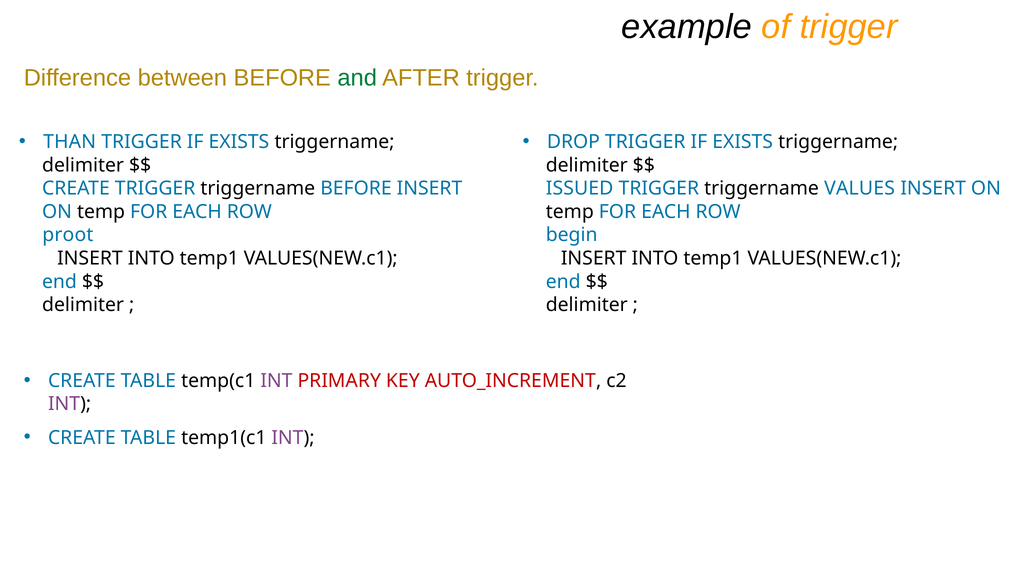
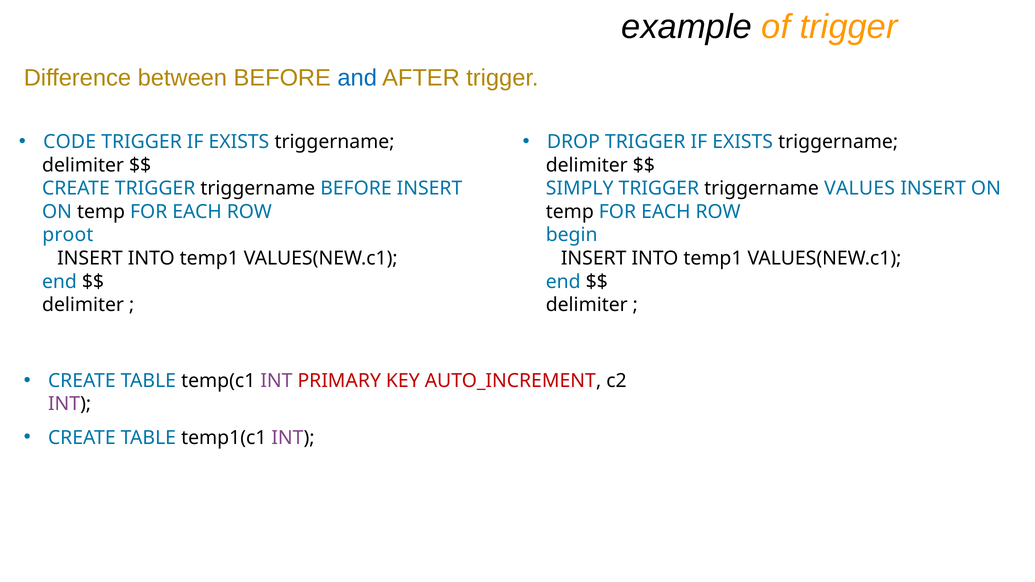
and colour: green -> blue (357, 78)
THAN: THAN -> CODE (70, 142)
ISSUED: ISSUED -> SIMPLY (580, 189)
